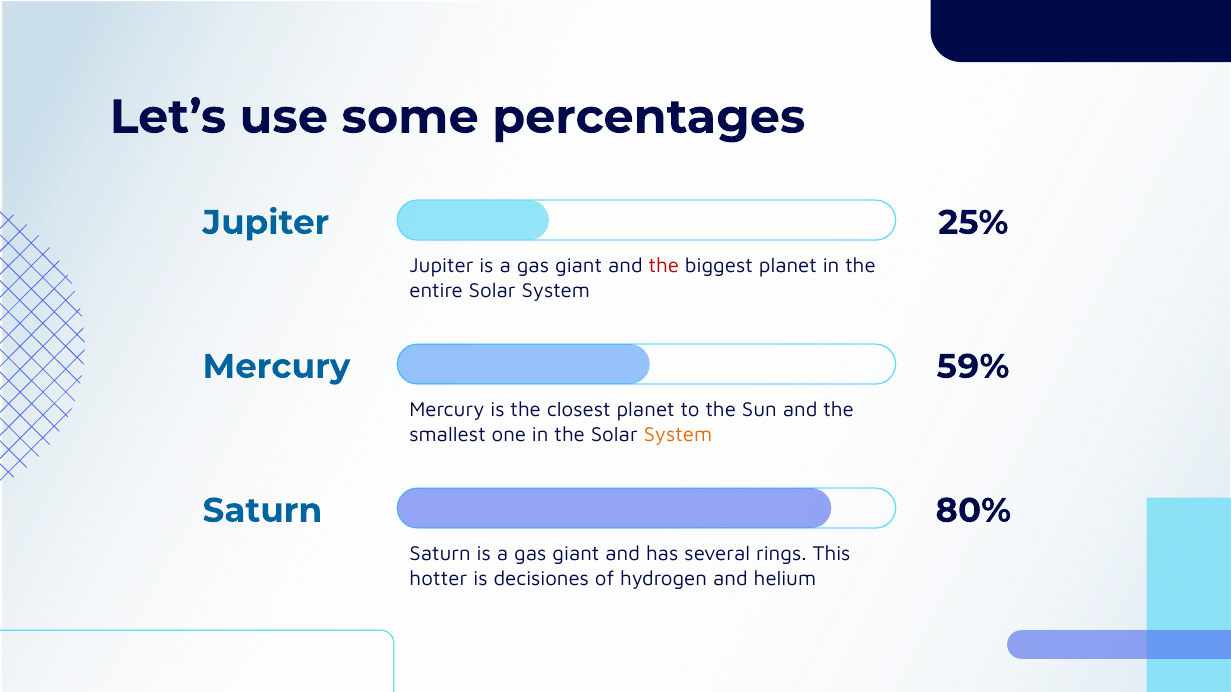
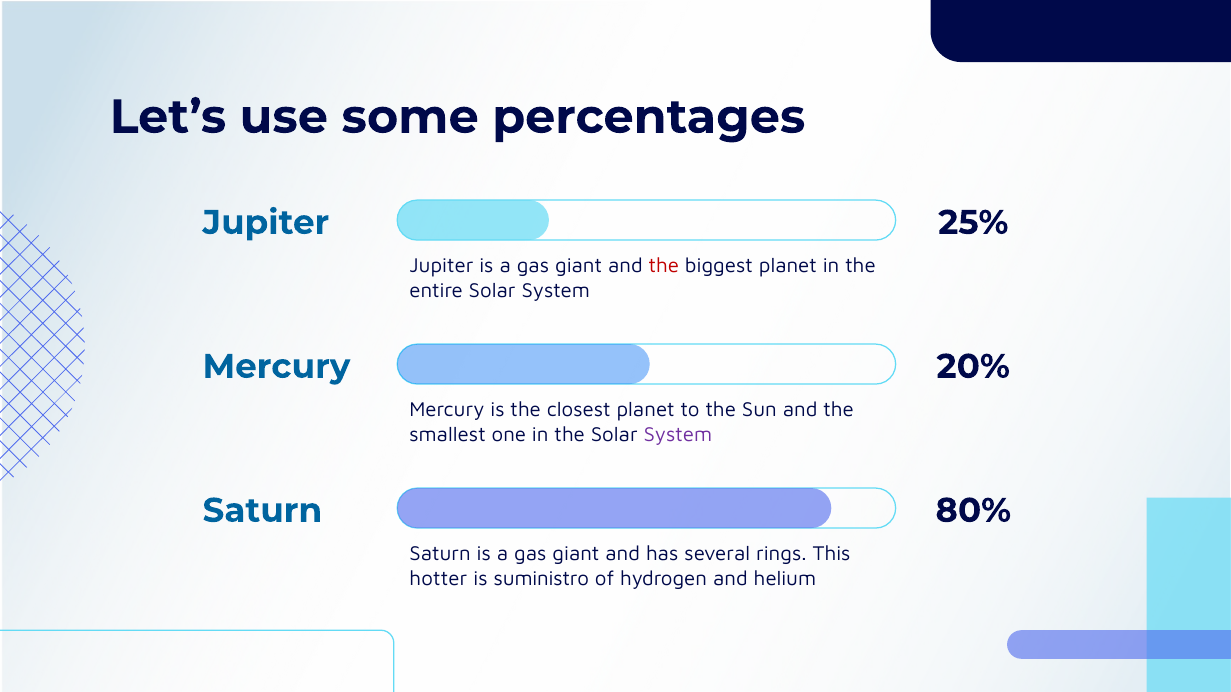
59%: 59% -> 20% (973, 367)
System colour: orange -> purple (678, 435)
decisiones: decisiones -> suministro (541, 579)
